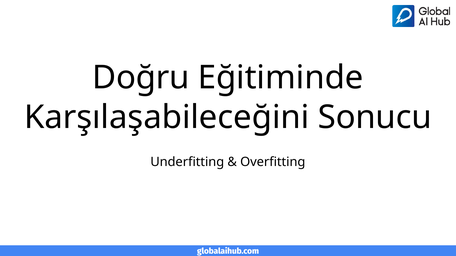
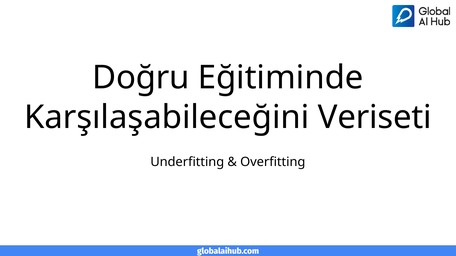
Sonucu: Sonucu -> Veriseti (375, 117)
